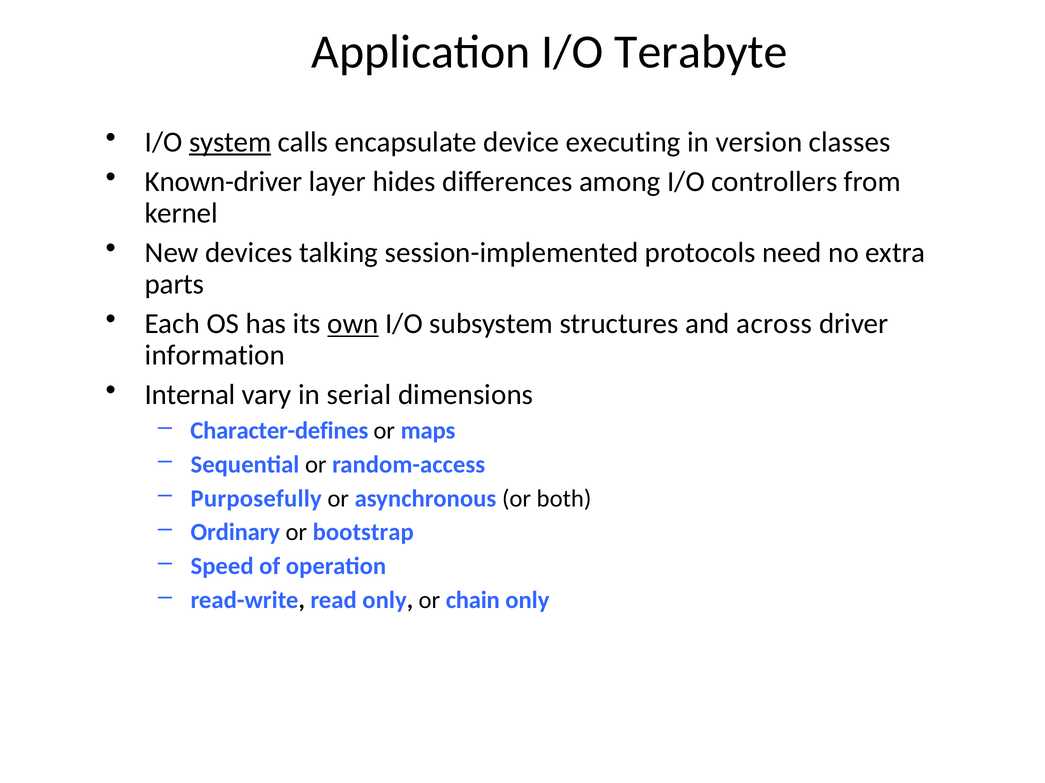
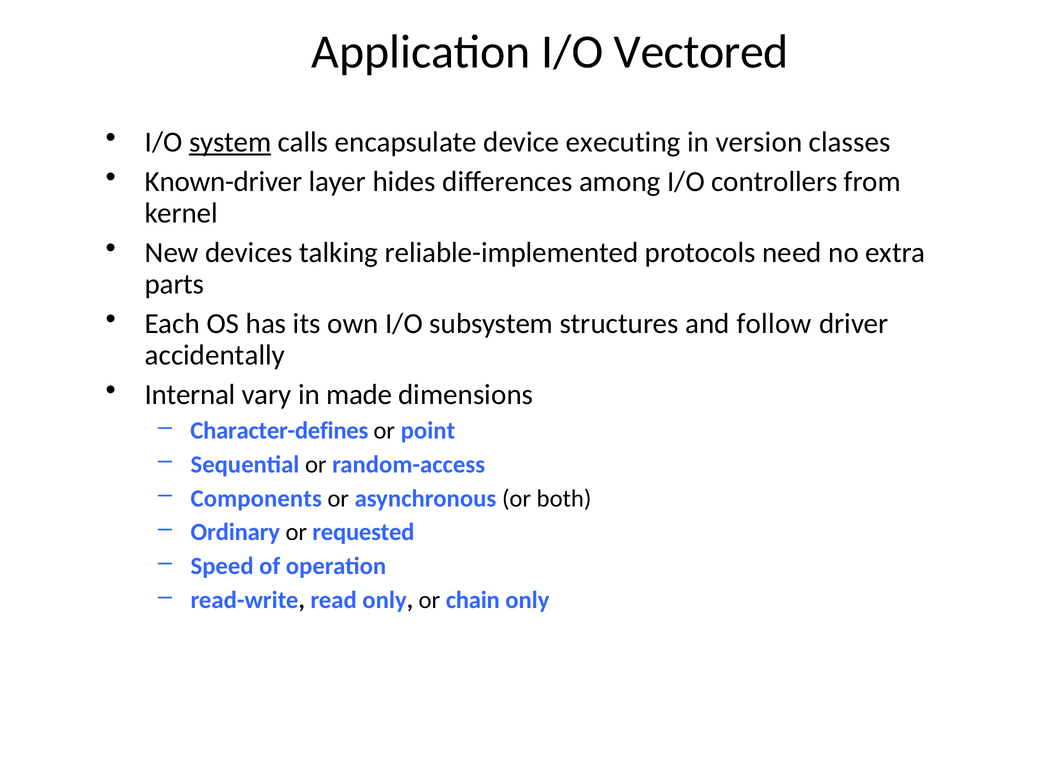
Terabyte: Terabyte -> Vectored (701, 52)
session-implemented: session-implemented -> reliable-implemented (512, 253)
own underline: present -> none (353, 324)
across: across -> follow (774, 324)
information: information -> accidentally (215, 355)
serial: serial -> made (359, 395)
maps: maps -> point (428, 431)
Purposefully: Purposefully -> Components (256, 499)
bootstrap: bootstrap -> requested (363, 533)
